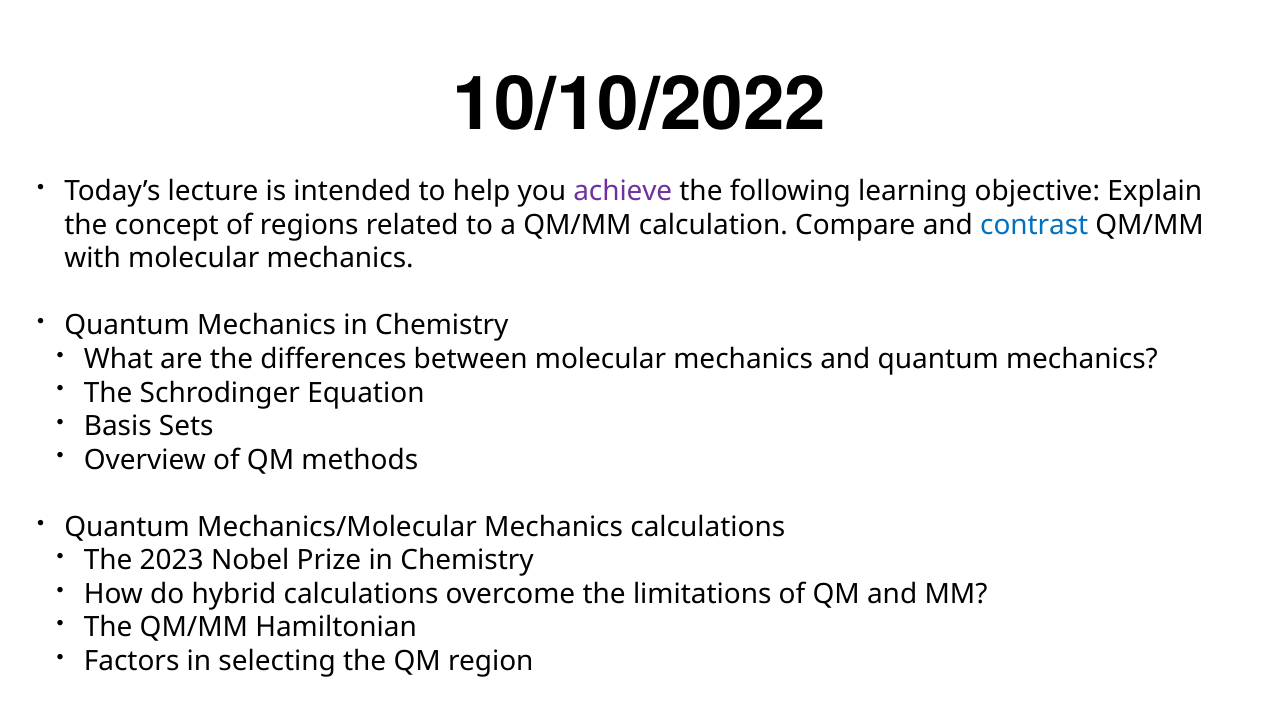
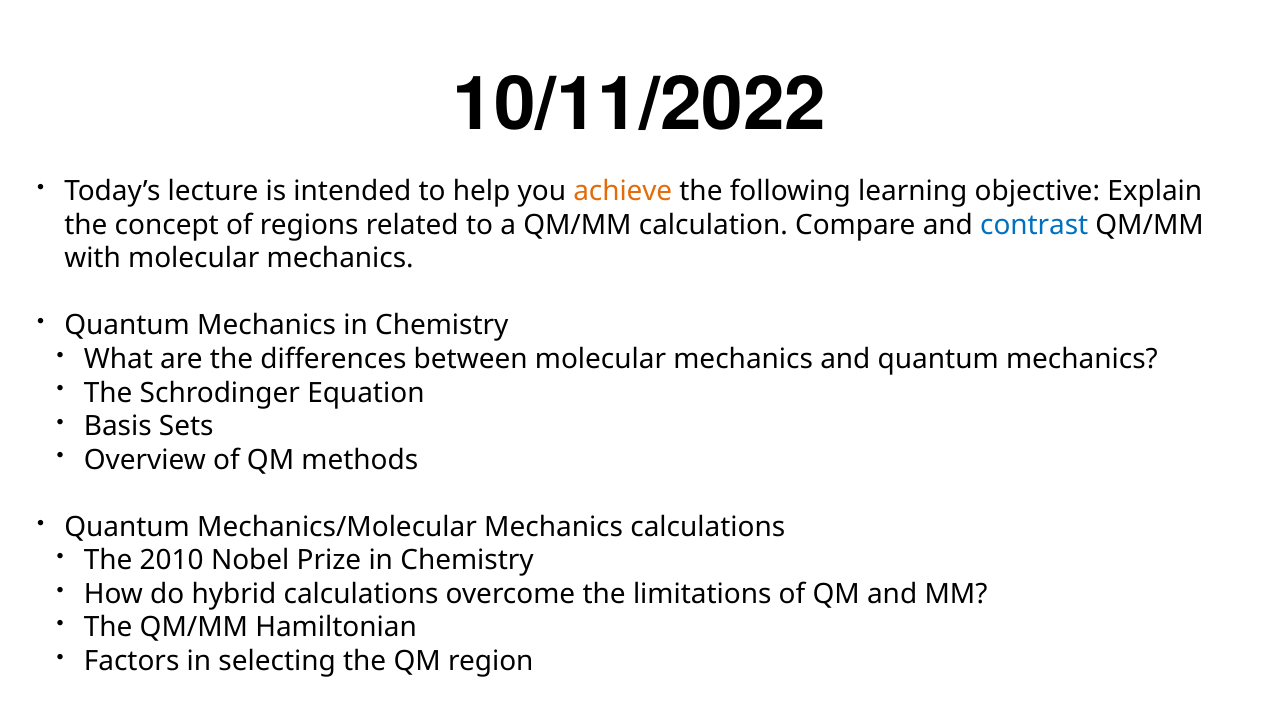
10/10/2022: 10/10/2022 -> 10/11/2022 (639, 105)
achieve colour: purple -> orange (623, 192)
2023: 2023 -> 2010 (172, 561)
